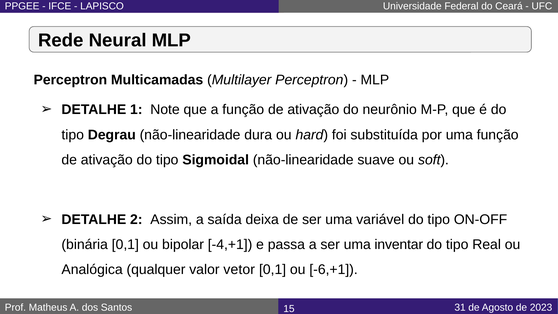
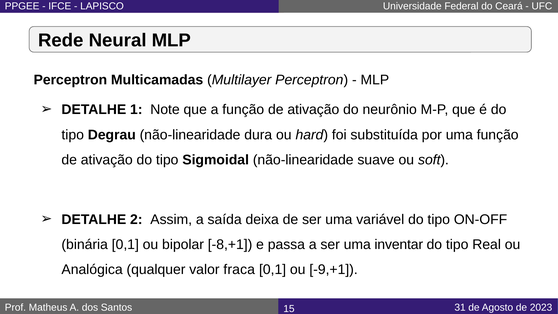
-4,+1: -4,+1 -> -8,+1 (230, 244)
vetor: vetor -> fraca (239, 270)
-6,+1: -6,+1 -> -9,+1 (334, 270)
